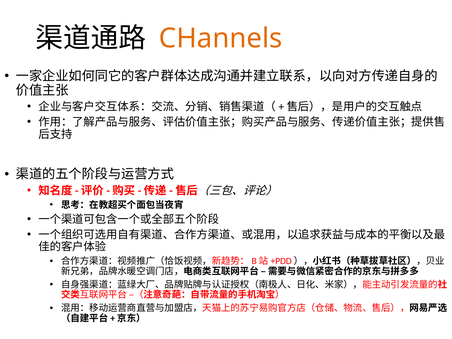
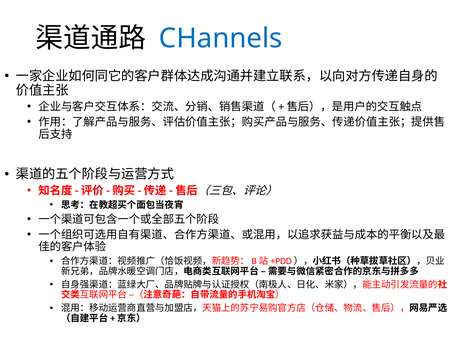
CHannels colour: orange -> blue (221, 38)
